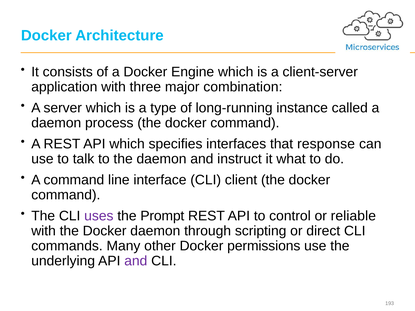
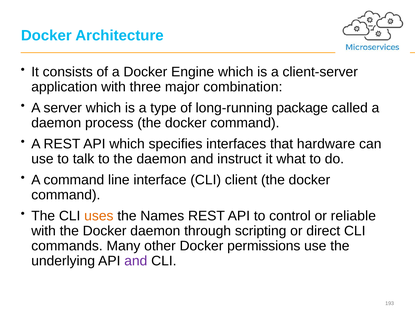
instance: instance -> package (302, 108)
response: response -> hardware (326, 144)
uses colour: purple -> orange (99, 216)
Prompt: Prompt -> Names (162, 216)
